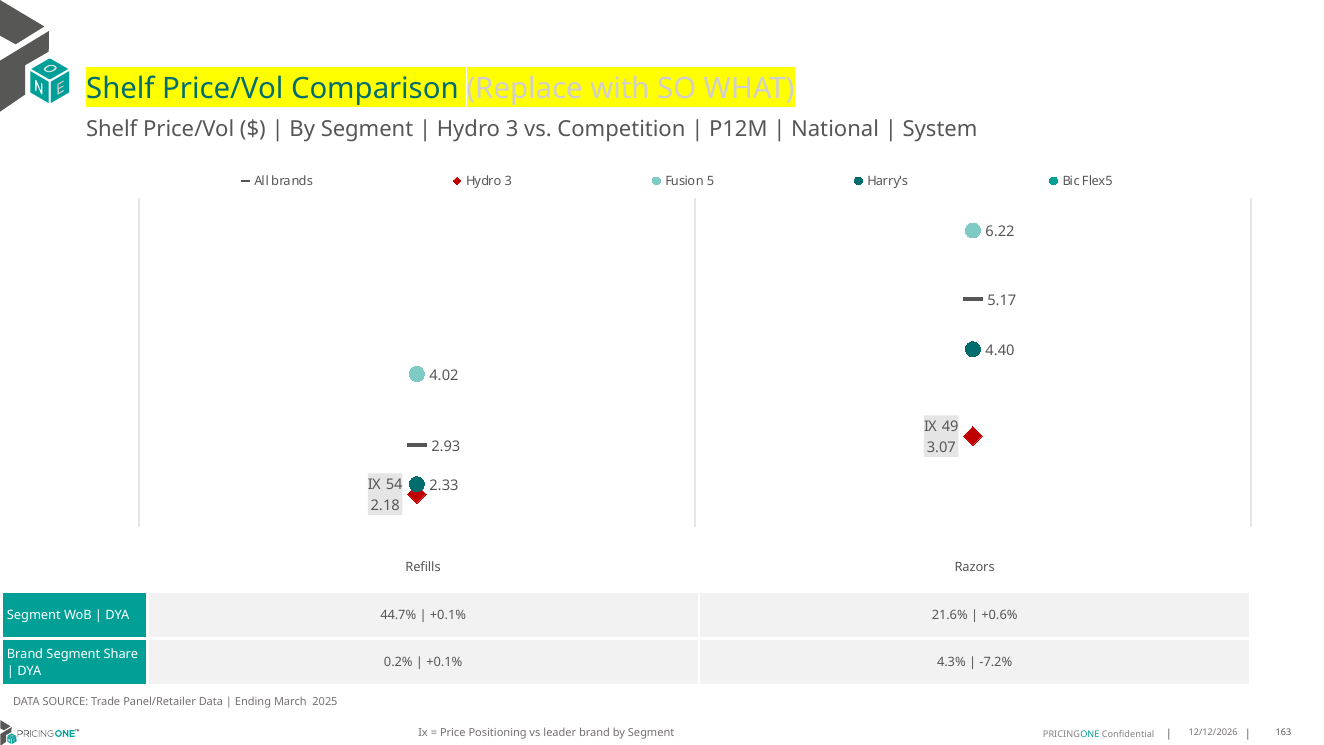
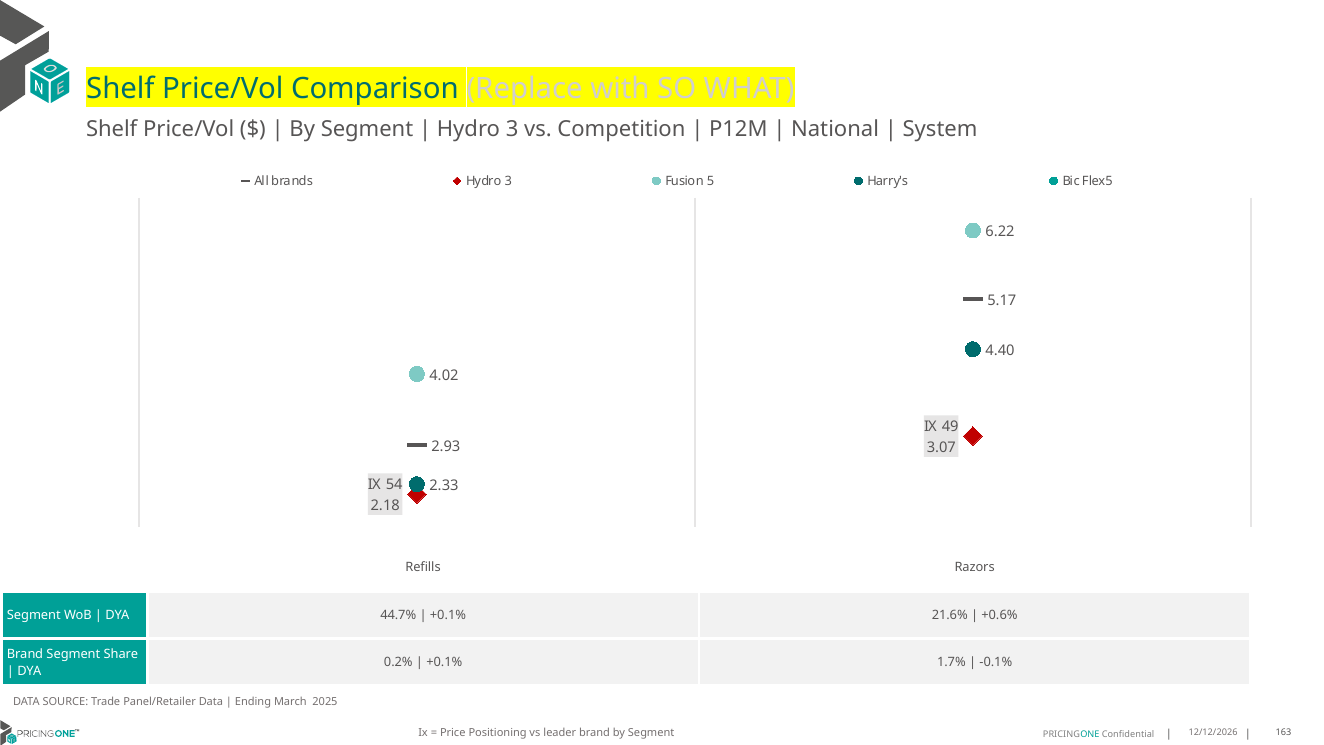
4.3%: 4.3% -> 1.7% (951, 662)
-7.2%: -7.2% -> -0.1% (996, 662)
